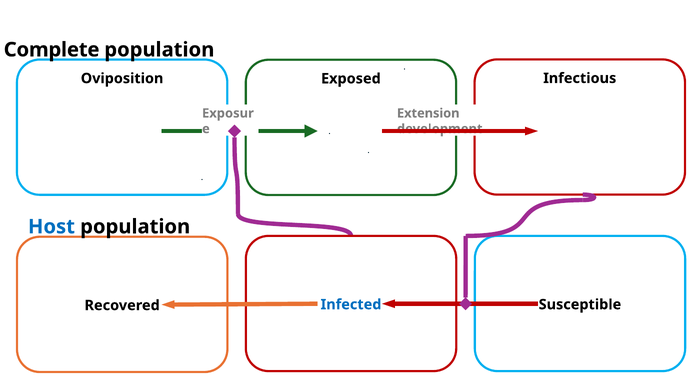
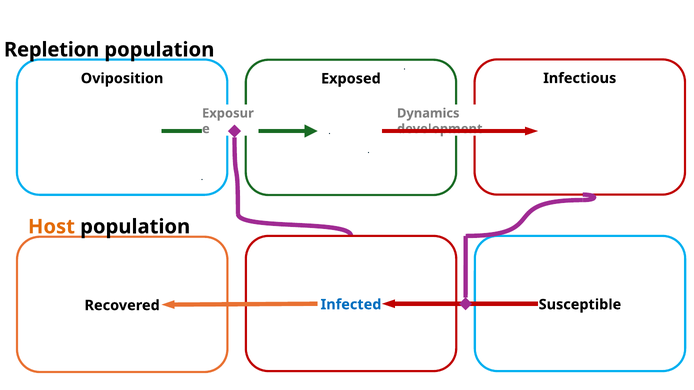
Complete: Complete -> Repletion (52, 50)
Extension: Extension -> Dynamics (428, 113)
Host colour: blue -> orange (51, 227)
